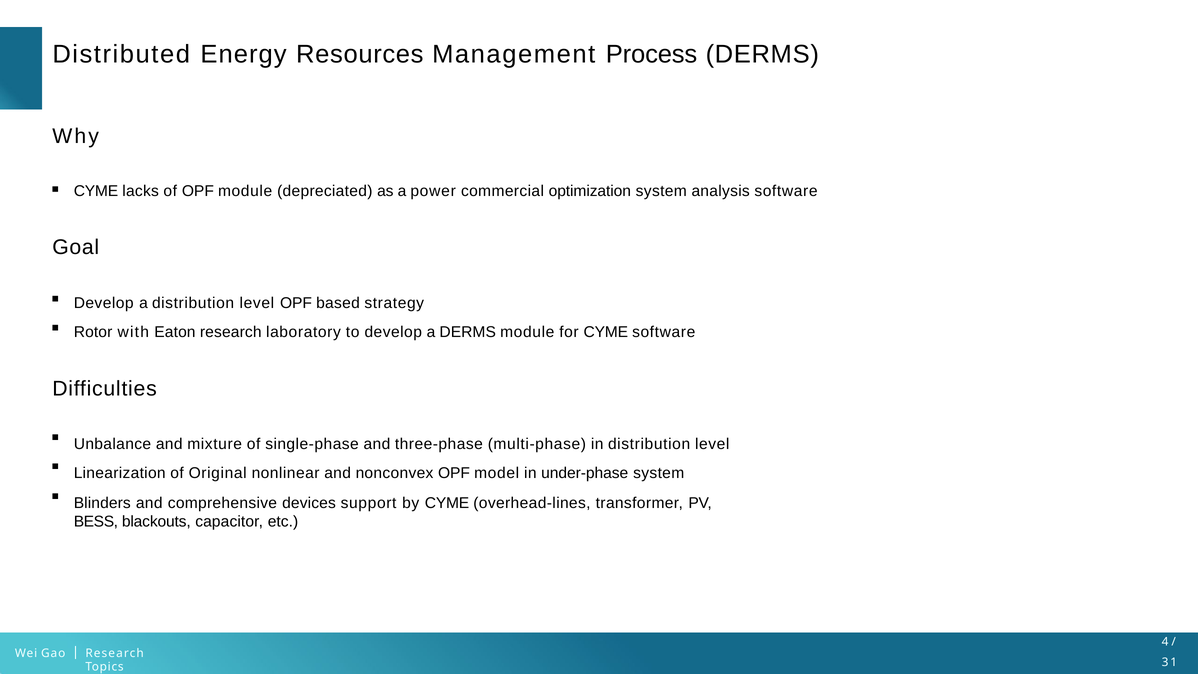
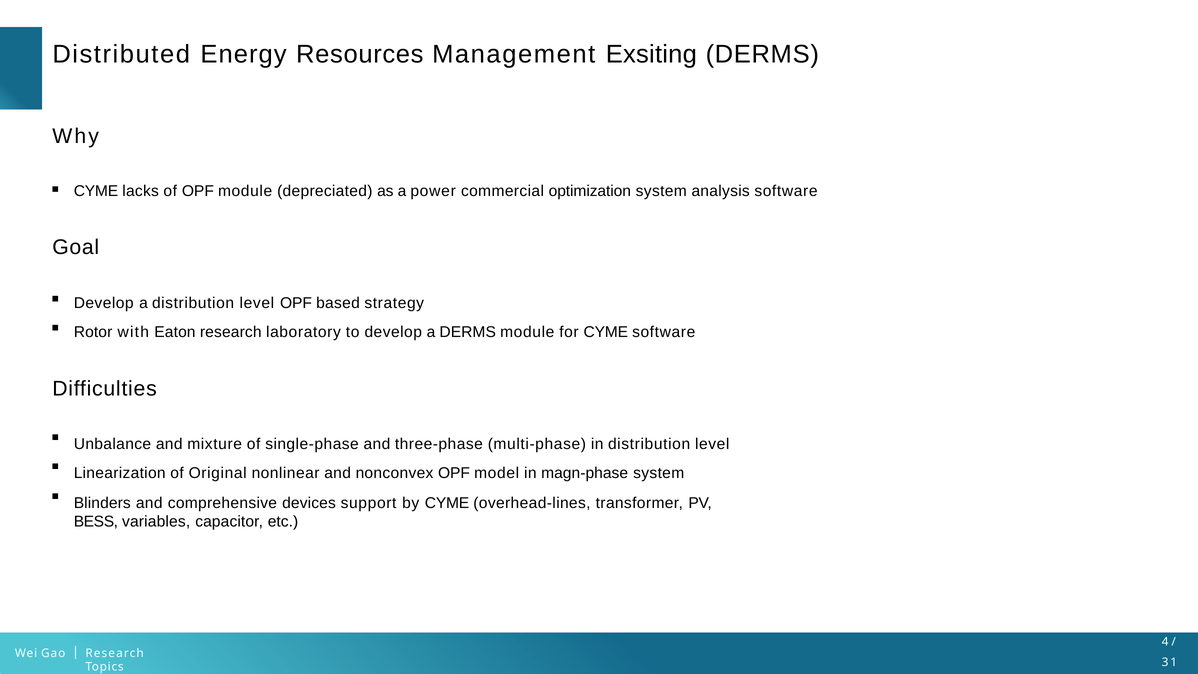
Process: Process -> Exsiting (651, 54)
under-phase: under-phase -> magn-phase (585, 473)
blackouts: blackouts -> variables (156, 522)
